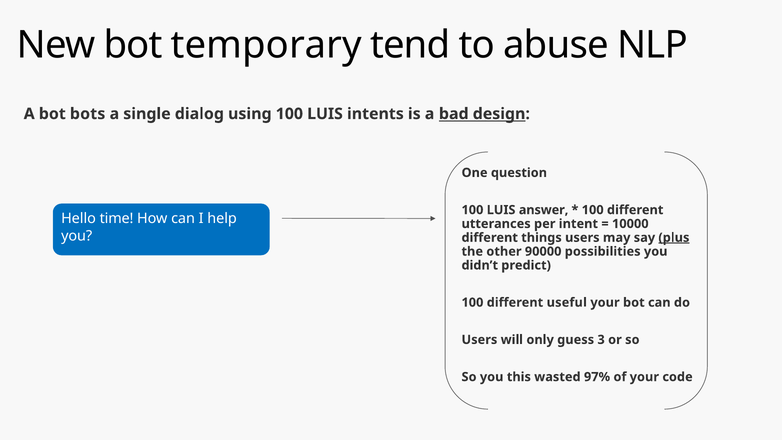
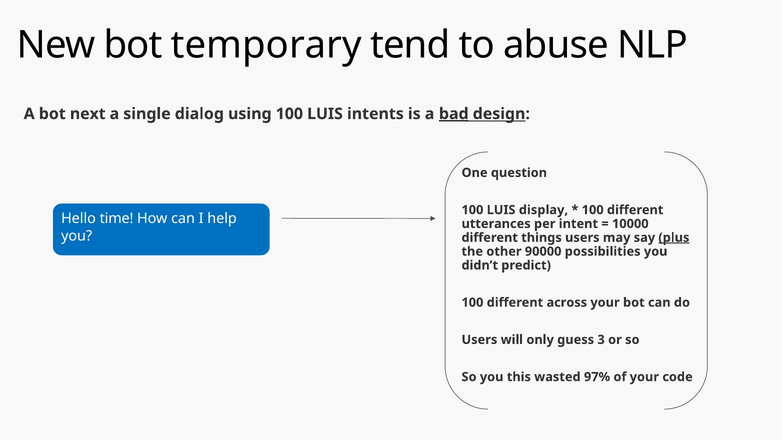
bots: bots -> next (88, 114)
bad underline: none -> present (454, 114)
answer: answer -> display (543, 210)
useful: useful -> across (567, 302)
